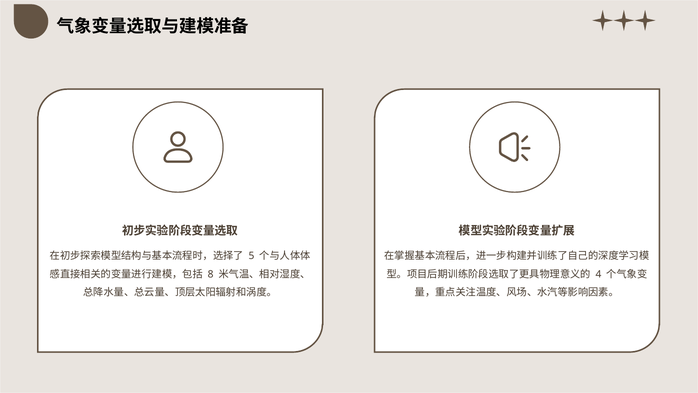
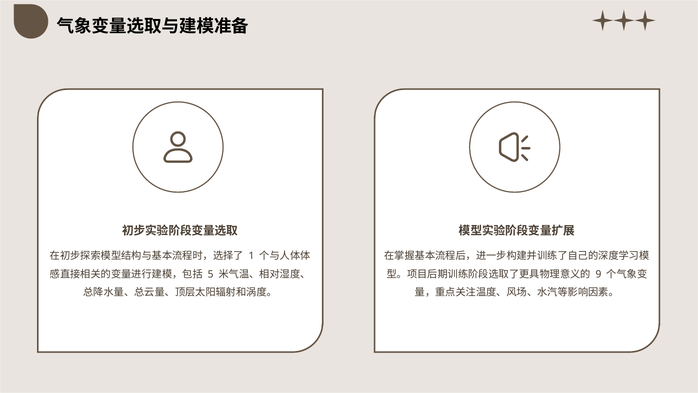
5: 5 -> 1 (251, 256)
8: 8 -> 5 (211, 274)
4: 4 -> 9 (598, 274)
